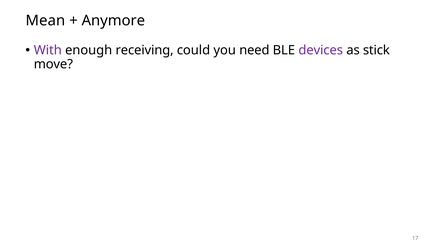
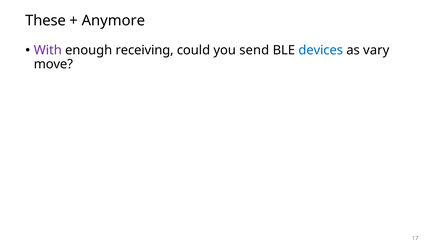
Mean: Mean -> These (46, 21)
need: need -> send (254, 50)
devices colour: purple -> blue (321, 50)
stick: stick -> vary (376, 50)
